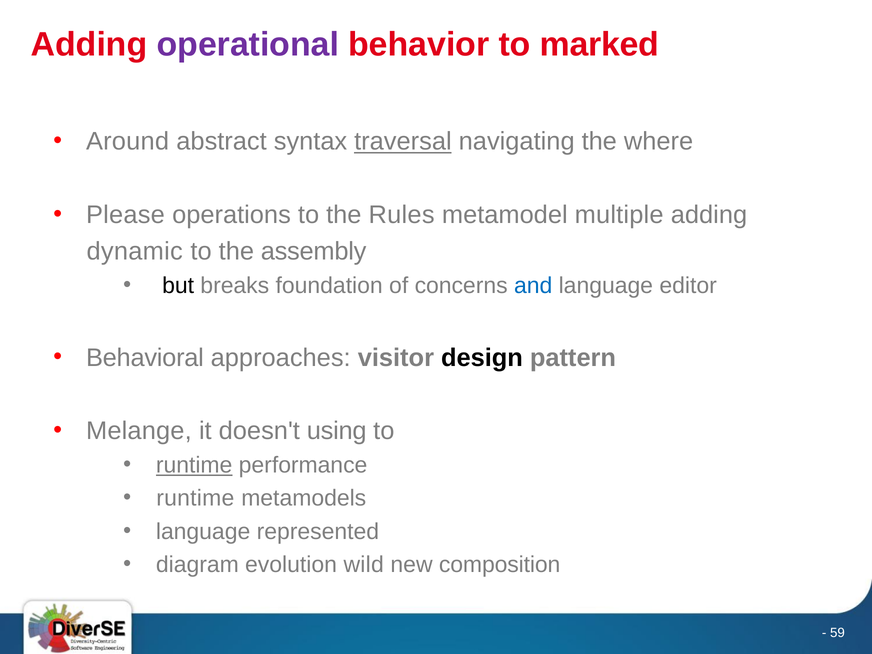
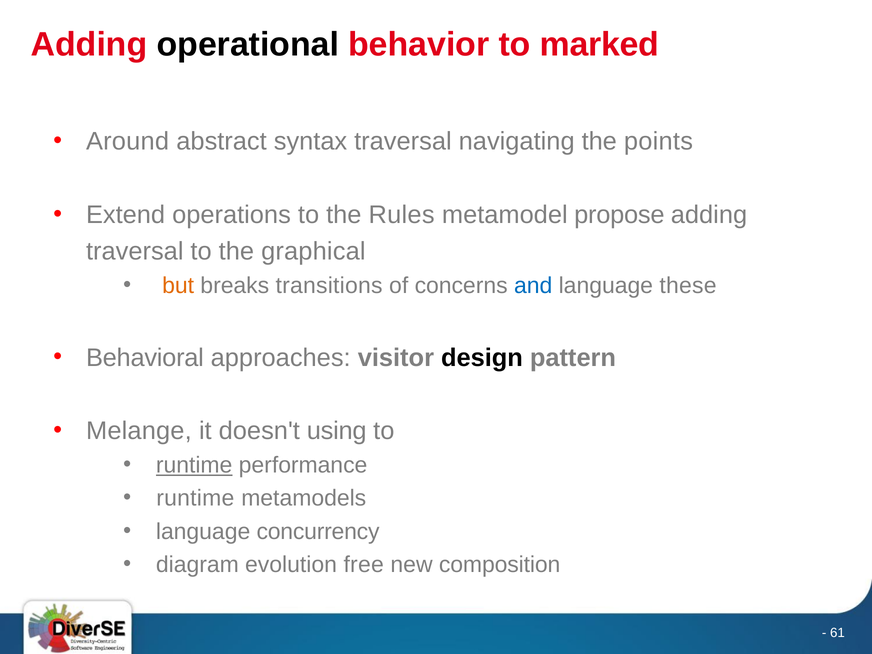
operational colour: purple -> black (248, 44)
traversal underline: present -> none (403, 142)
where: where -> points (658, 142)
Please: Please -> Extend (126, 215)
multiple: multiple -> propose (619, 215)
dynamic: dynamic -> traversal (135, 251)
assembly: assembly -> graphical (313, 251)
but colour: black -> orange (178, 286)
foundation: foundation -> transitions (329, 286)
editor: editor -> these (688, 286)
represented: represented -> concurrency (318, 531)
wild: wild -> free (364, 565)
59: 59 -> 61 (837, 633)
